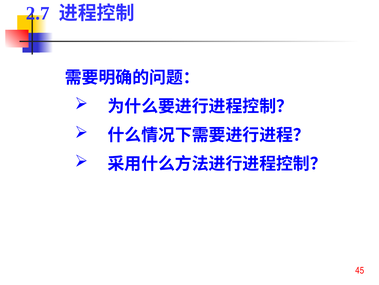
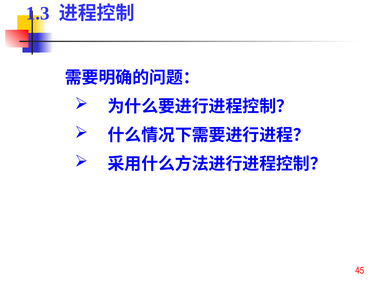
2.7: 2.7 -> 1.3 (38, 13)
